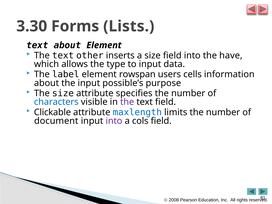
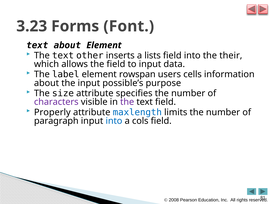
3.30: 3.30 -> 3.23 (32, 26)
Lists: Lists -> Font (129, 26)
a size: size -> lists (153, 55)
have: have -> their (231, 55)
the type: type -> field (116, 64)
characters colour: blue -> purple (56, 102)
Clickable: Clickable -> Properly (52, 112)
document: document -> paragraph (56, 121)
into colour: purple -> blue (114, 121)
